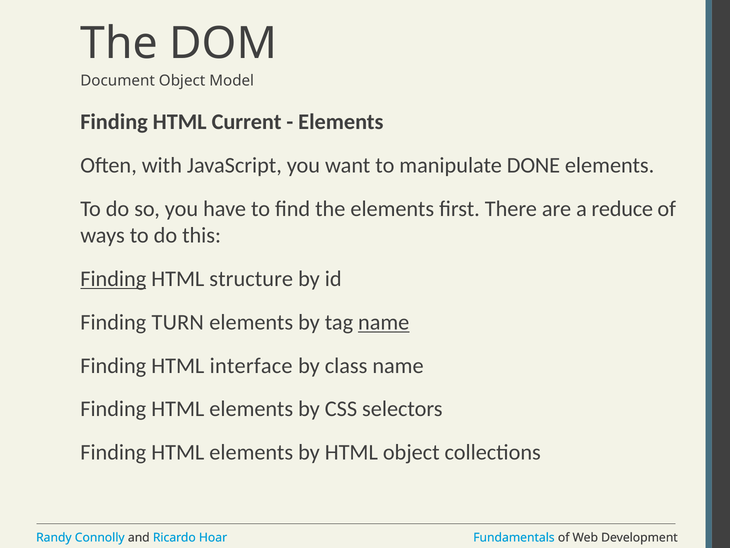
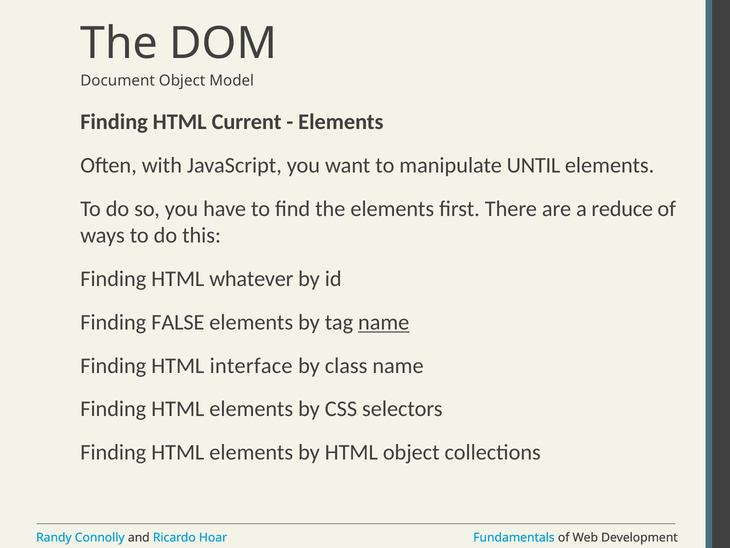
DONE: DONE -> UNTIL (533, 165)
Finding underline: present -> none (113, 279)
structure: structure -> whatever (251, 279)
TURN: TURN -> FALSE (178, 322)
